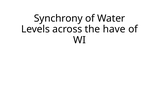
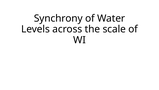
have: have -> scale (114, 29)
